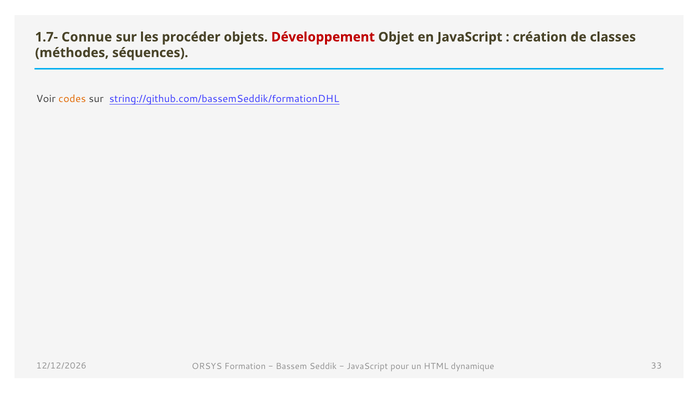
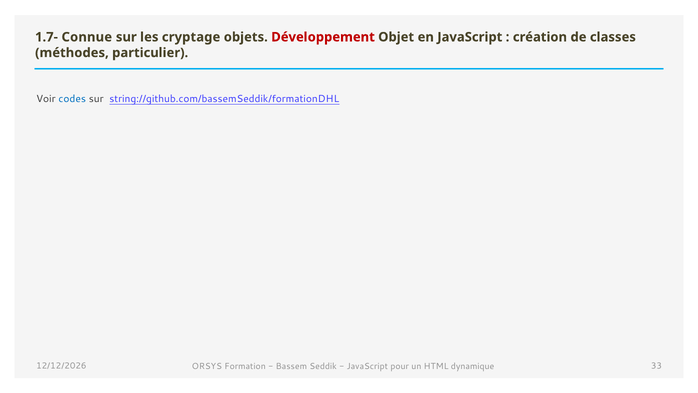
procéder: procéder -> cryptage (191, 37)
séquences: séquences -> particulier (150, 53)
codes colour: orange -> blue (72, 99)
